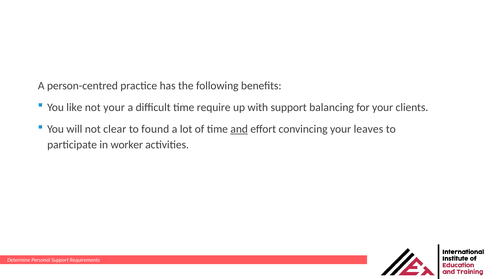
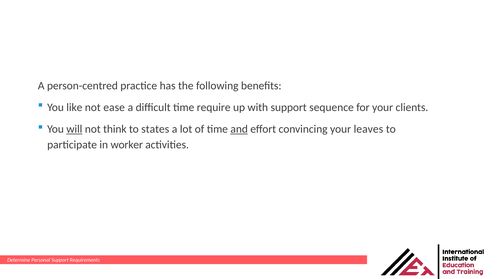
not your: your -> ease (114, 108)
balancing: balancing -> sequence (332, 108)
will underline: none -> present (74, 129)
clear: clear -> think (115, 129)
found: found -> states (155, 129)
